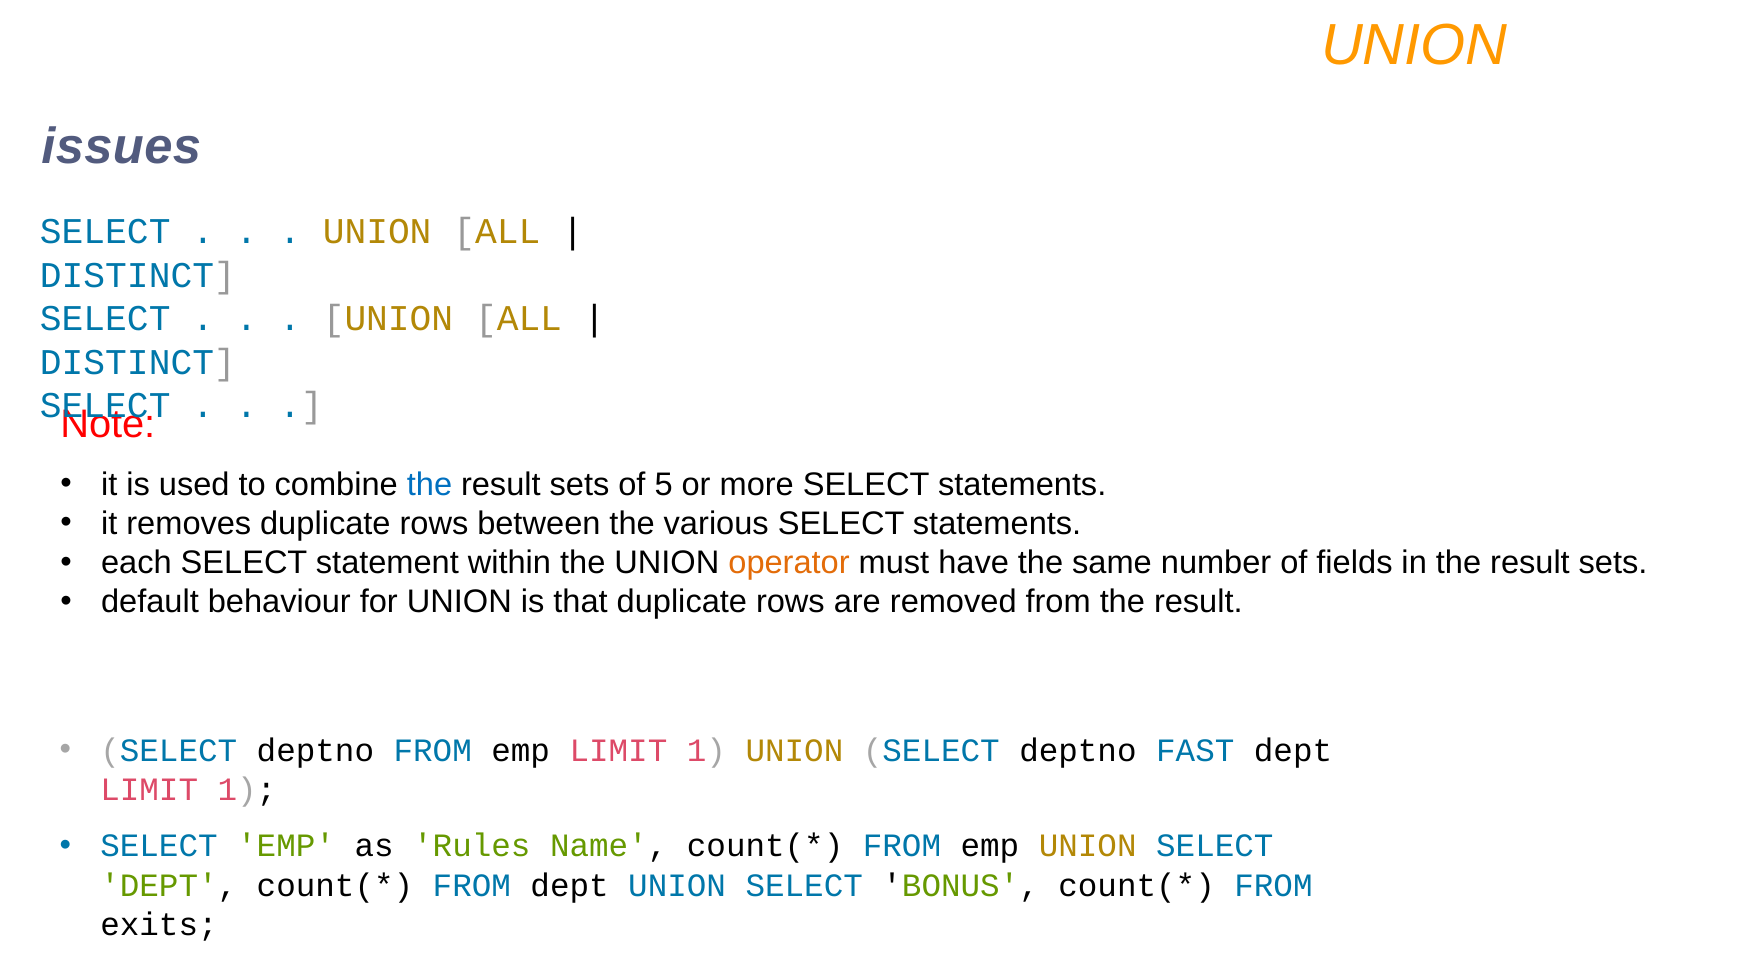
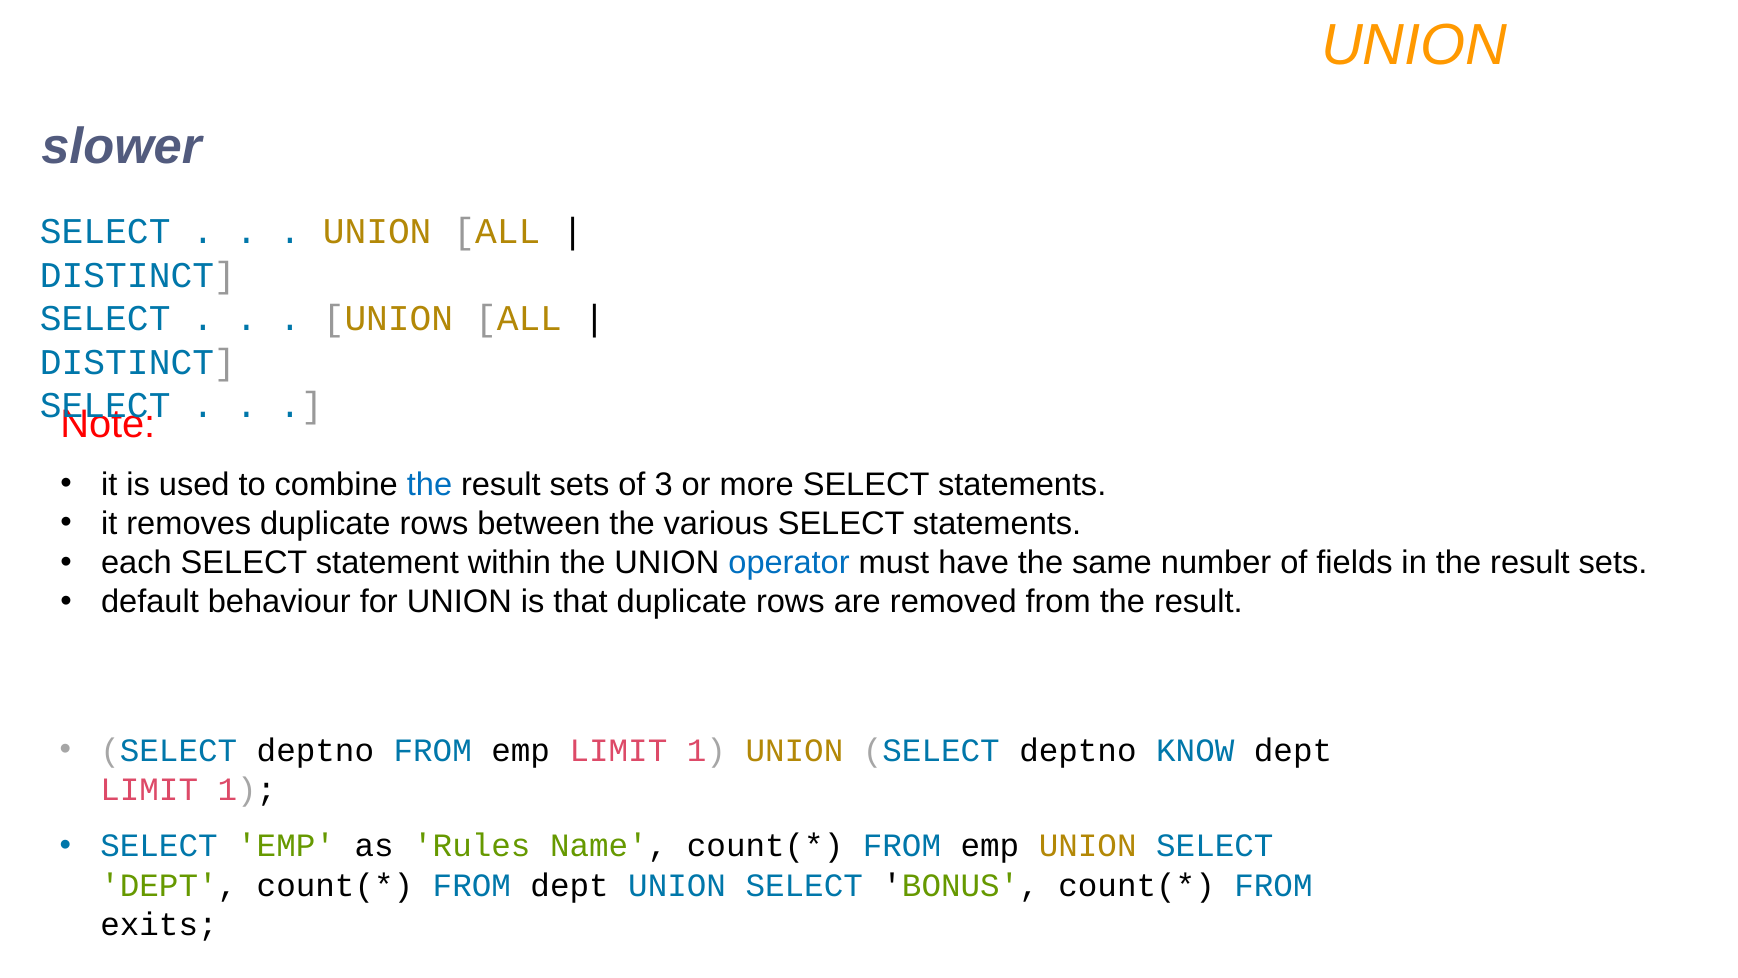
issues: issues -> slower (121, 147)
5: 5 -> 3 (664, 485)
operator colour: orange -> blue (789, 563)
FAST: FAST -> KNOW (1195, 750)
